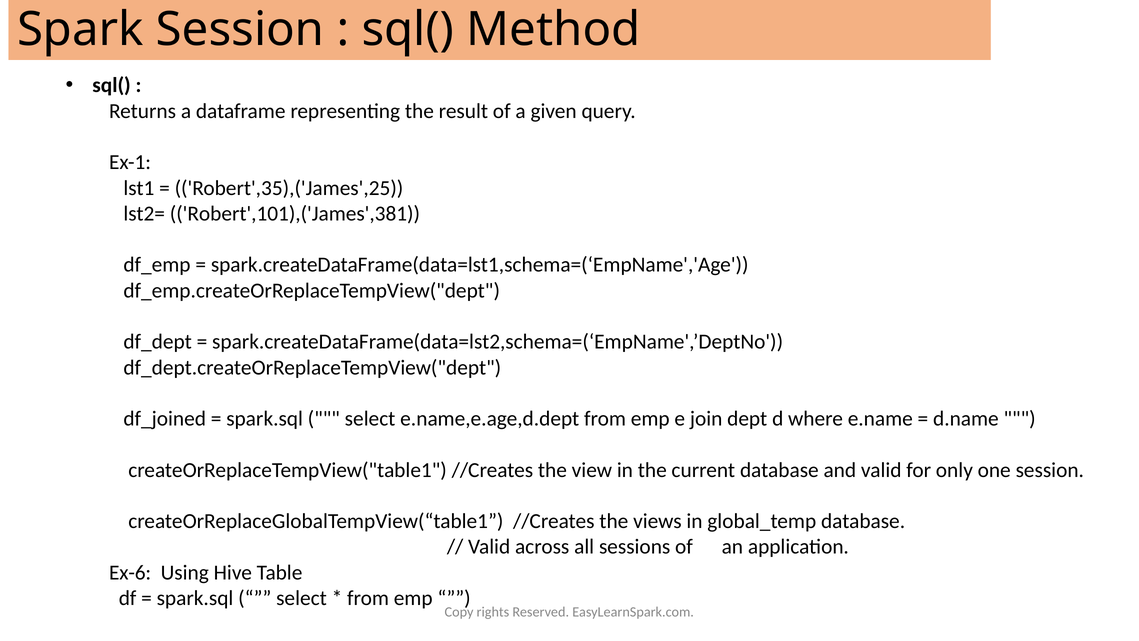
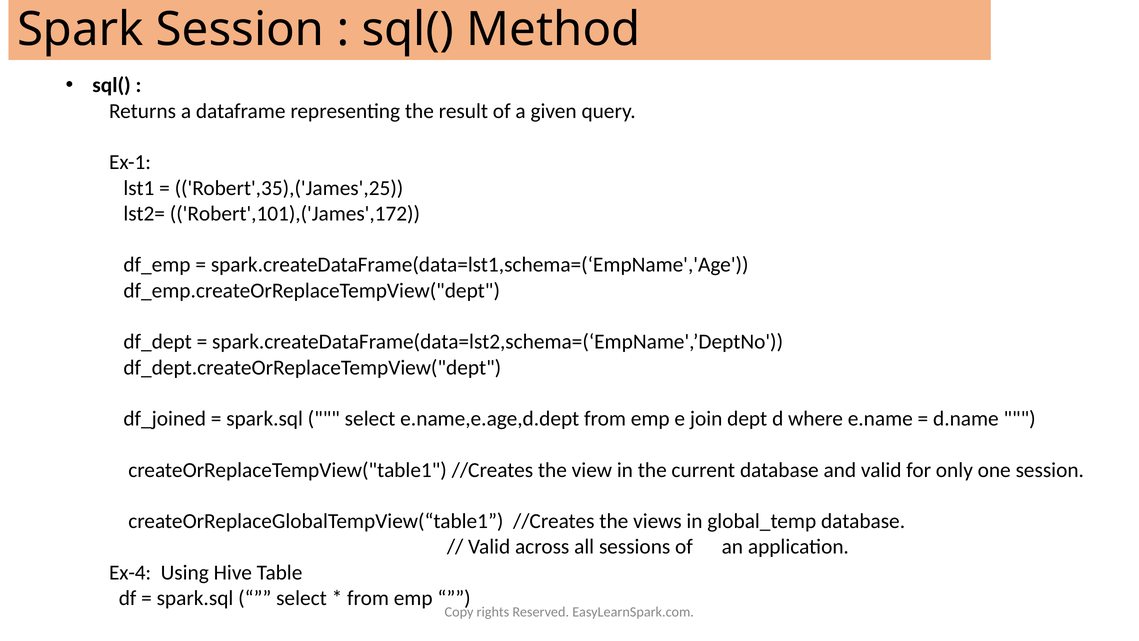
Robert',101),('James',381: Robert',101),('James',381 -> Robert',101),('James',172 (295, 214)
Ex-6: Ex-6 -> Ex-4 (130, 572)
